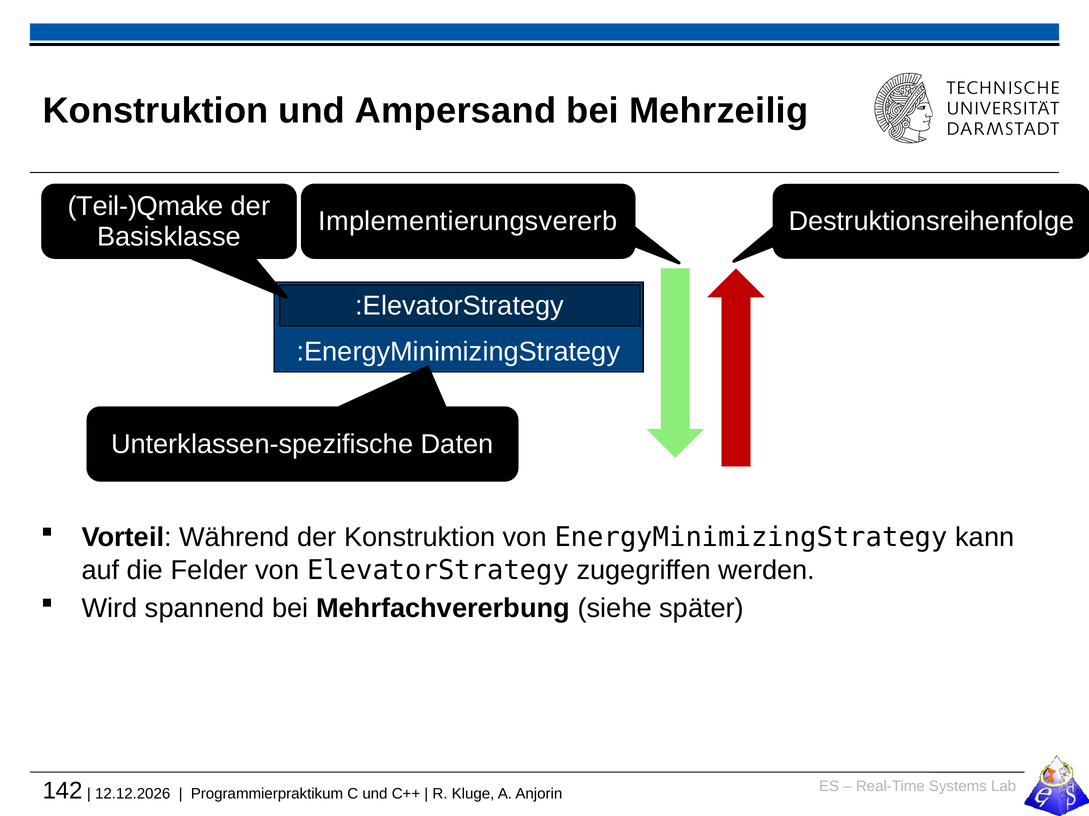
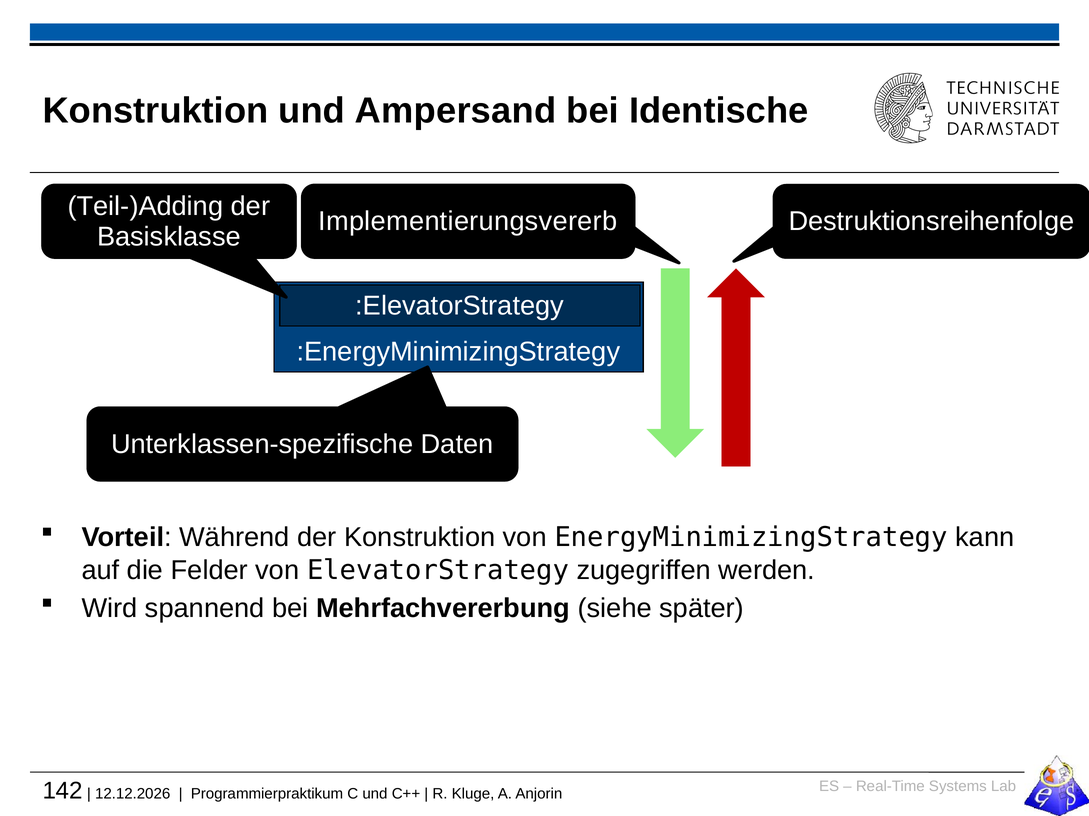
Mehrzeilig: Mehrzeilig -> Identische (719, 111)
Teil-)Qmake: Teil-)Qmake -> Teil-)Adding (145, 206)
